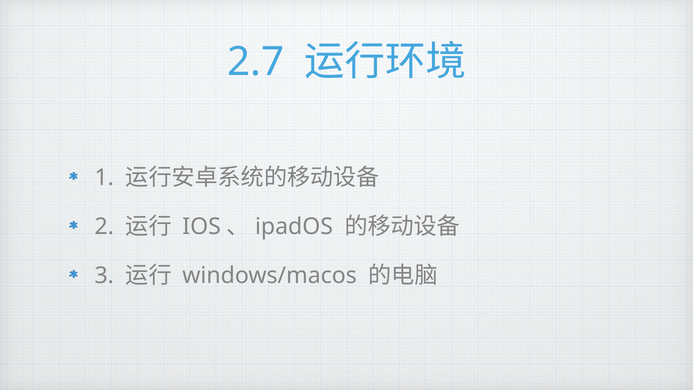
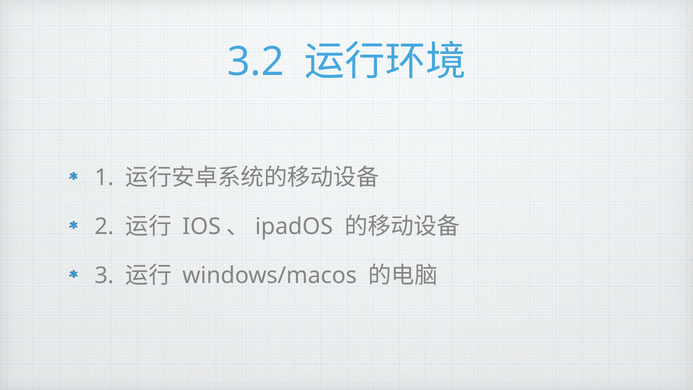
2.7: 2.7 -> 3.2 (256, 62)
